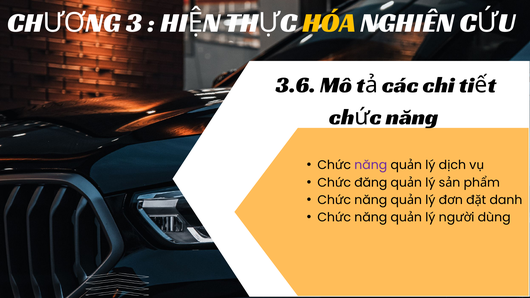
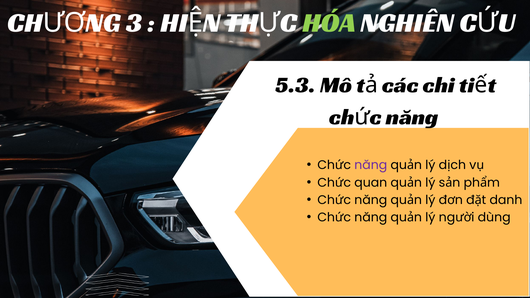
HÓA colour: yellow -> light green (329, 23)
3.6: 3.6 -> 5.3 (296, 85)
đăng: đăng -> quan (371, 183)
